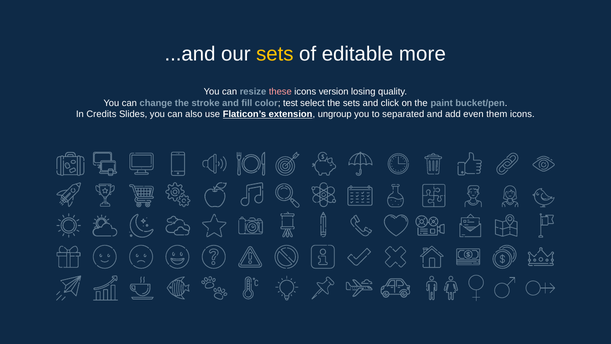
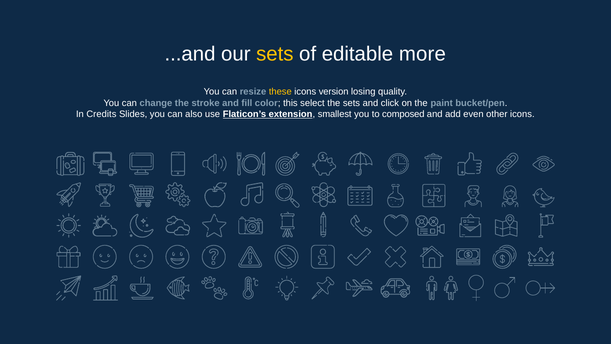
these colour: pink -> yellow (280, 92)
test: test -> this (290, 103)
ungroup: ungroup -> smallest (335, 114)
separated: separated -> composed (403, 114)
them: them -> other (497, 114)
